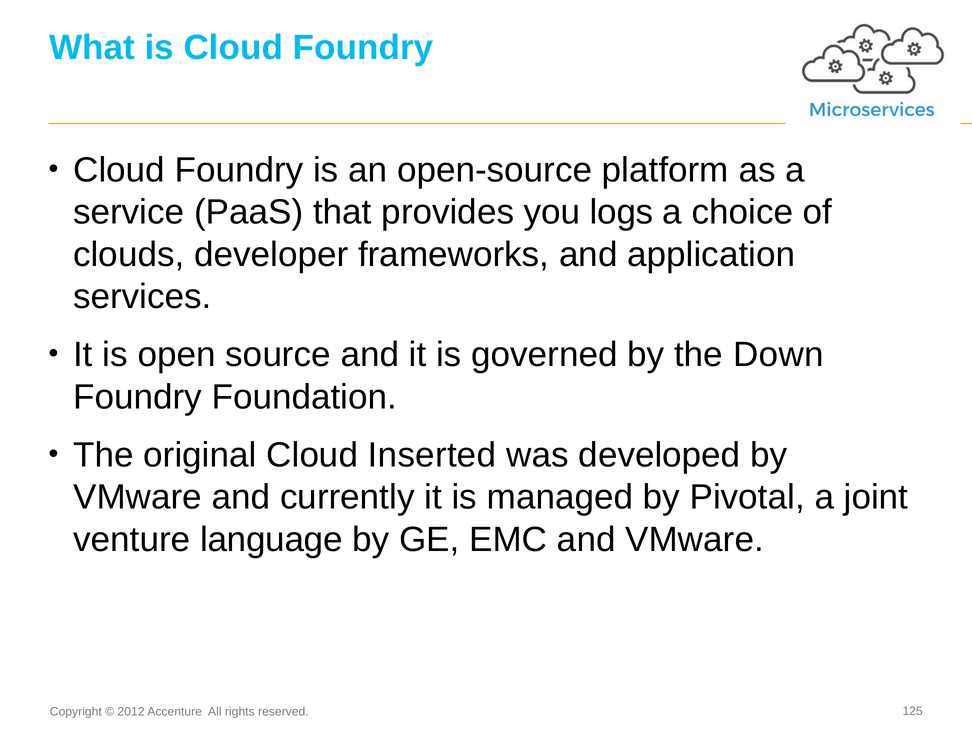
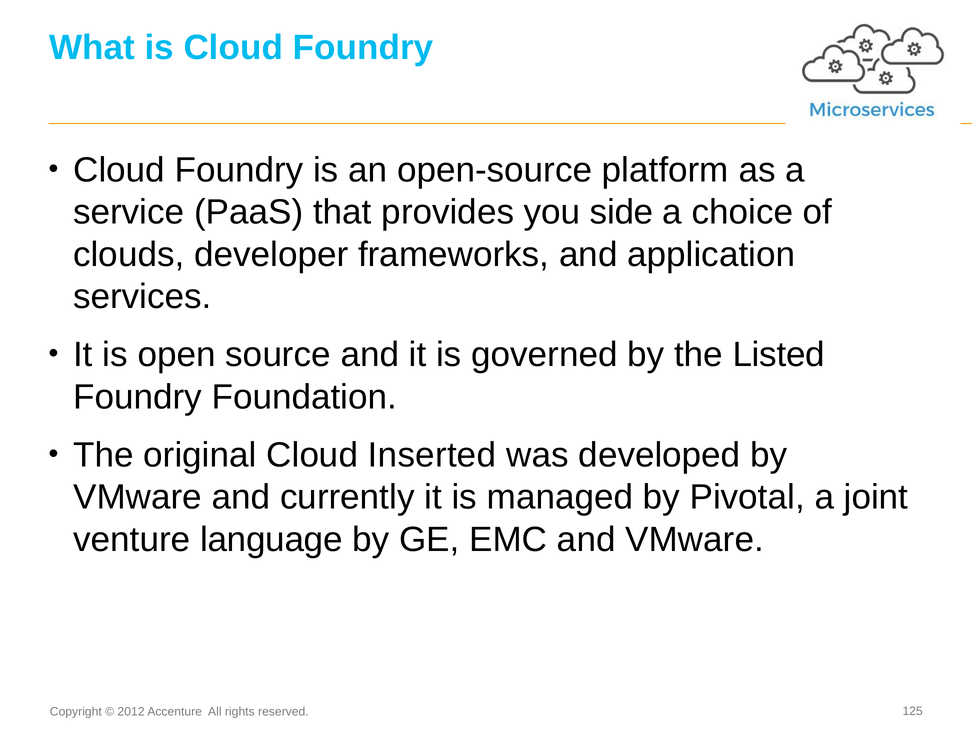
logs: logs -> side (622, 212)
Down: Down -> Listed (779, 355)
